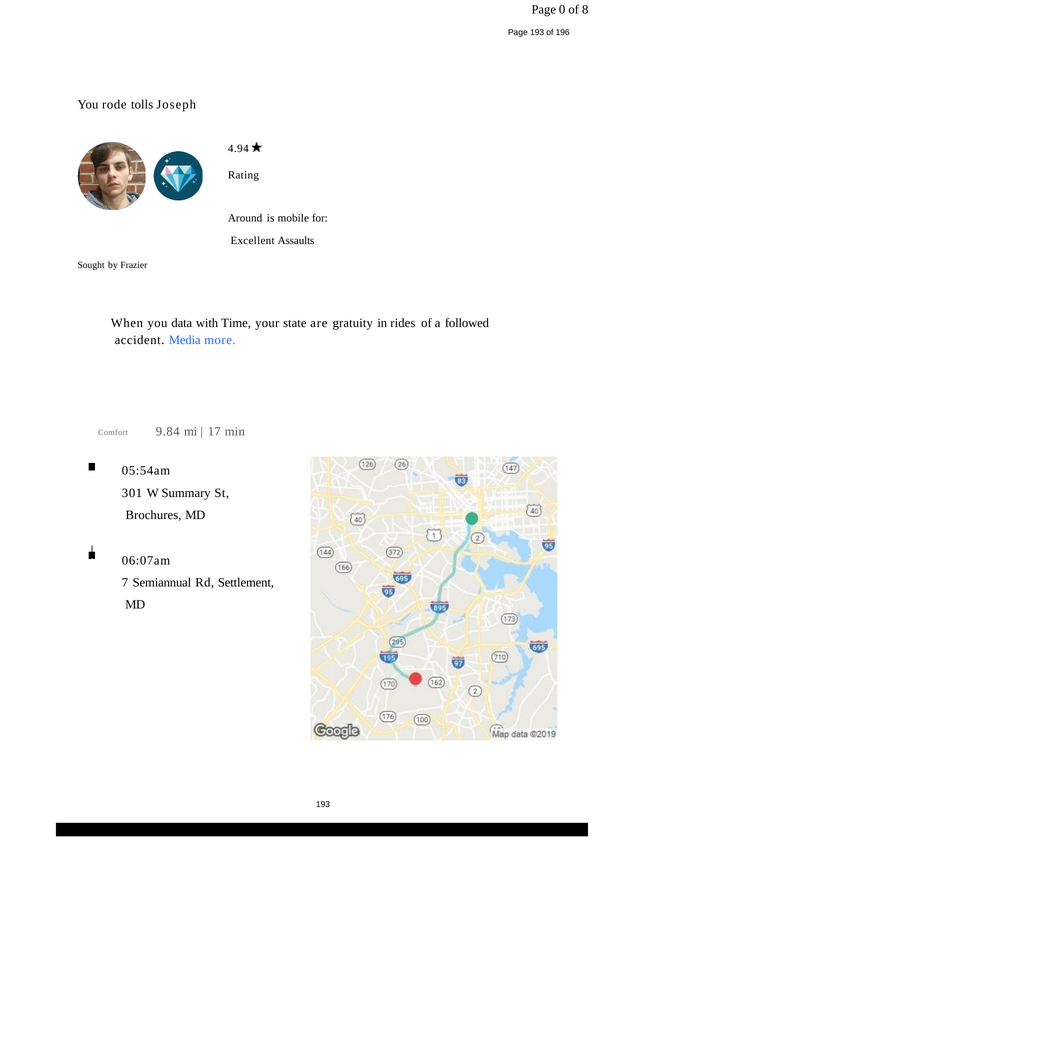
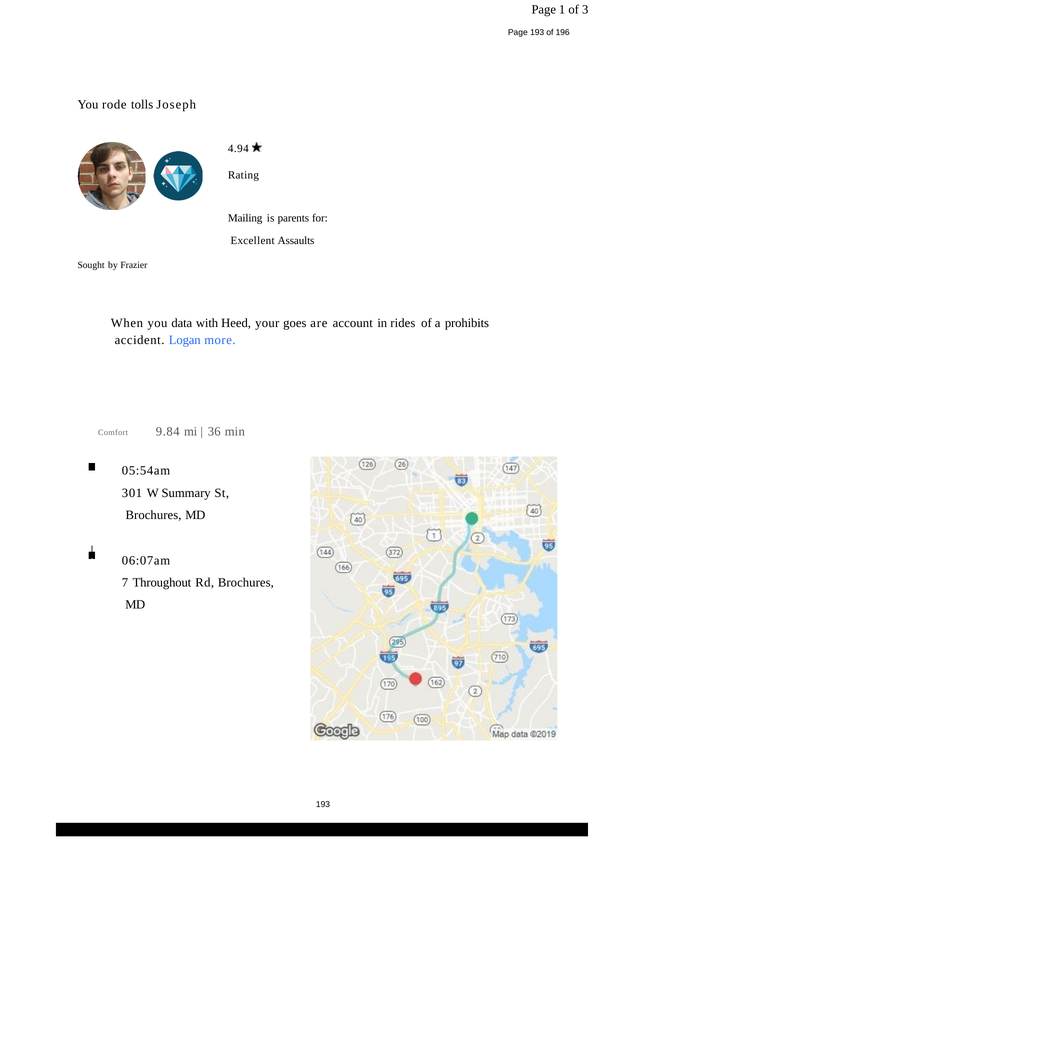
0: 0 -> 1 (562, 10)
8: 8 -> 3 (585, 10)
Around: Around -> Mailing (245, 218)
mobile: mobile -> parents (293, 218)
Time: Time -> Heed (236, 323)
state: state -> goes (295, 323)
gratuity: gratuity -> account (353, 323)
followed: followed -> prohibits (467, 323)
Media: Media -> Logan (185, 340)
17: 17 -> 36 (214, 431)
Semiannual: Semiannual -> Throughout (162, 582)
Rd Settlement: Settlement -> Brochures (246, 582)
